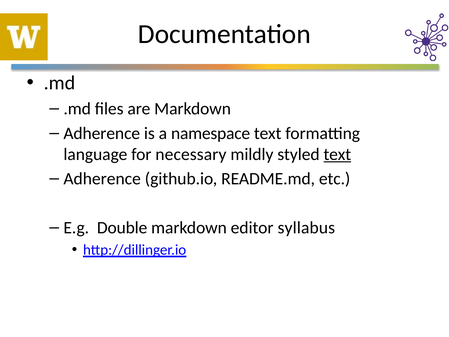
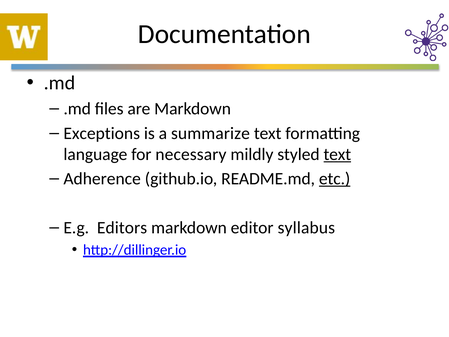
Adherence: Adherence -> Exceptions (102, 133)
namespace: namespace -> summarize (210, 133)
etc underline: none -> present (335, 179)
Double: Double -> Editors (122, 228)
